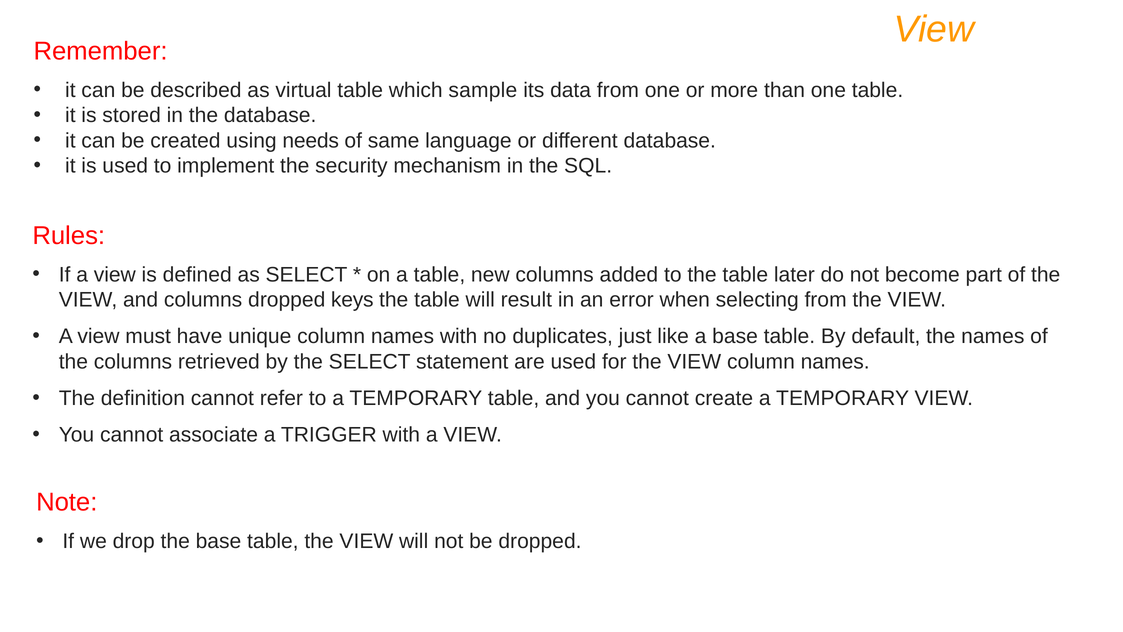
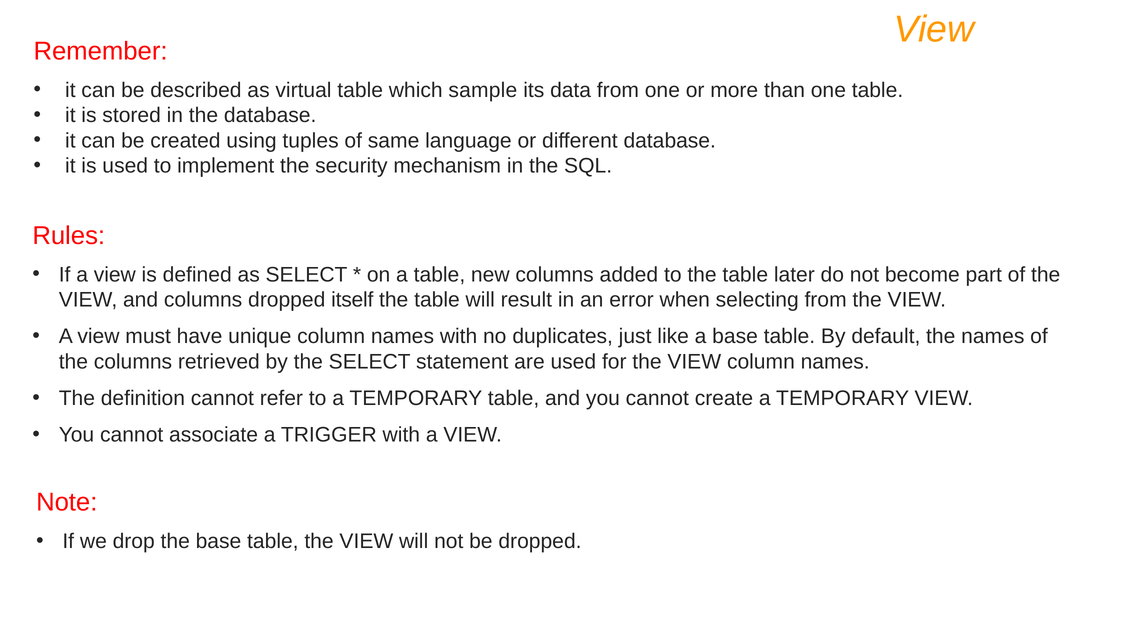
needs: needs -> tuples (311, 141)
keys: keys -> itself (352, 300)
